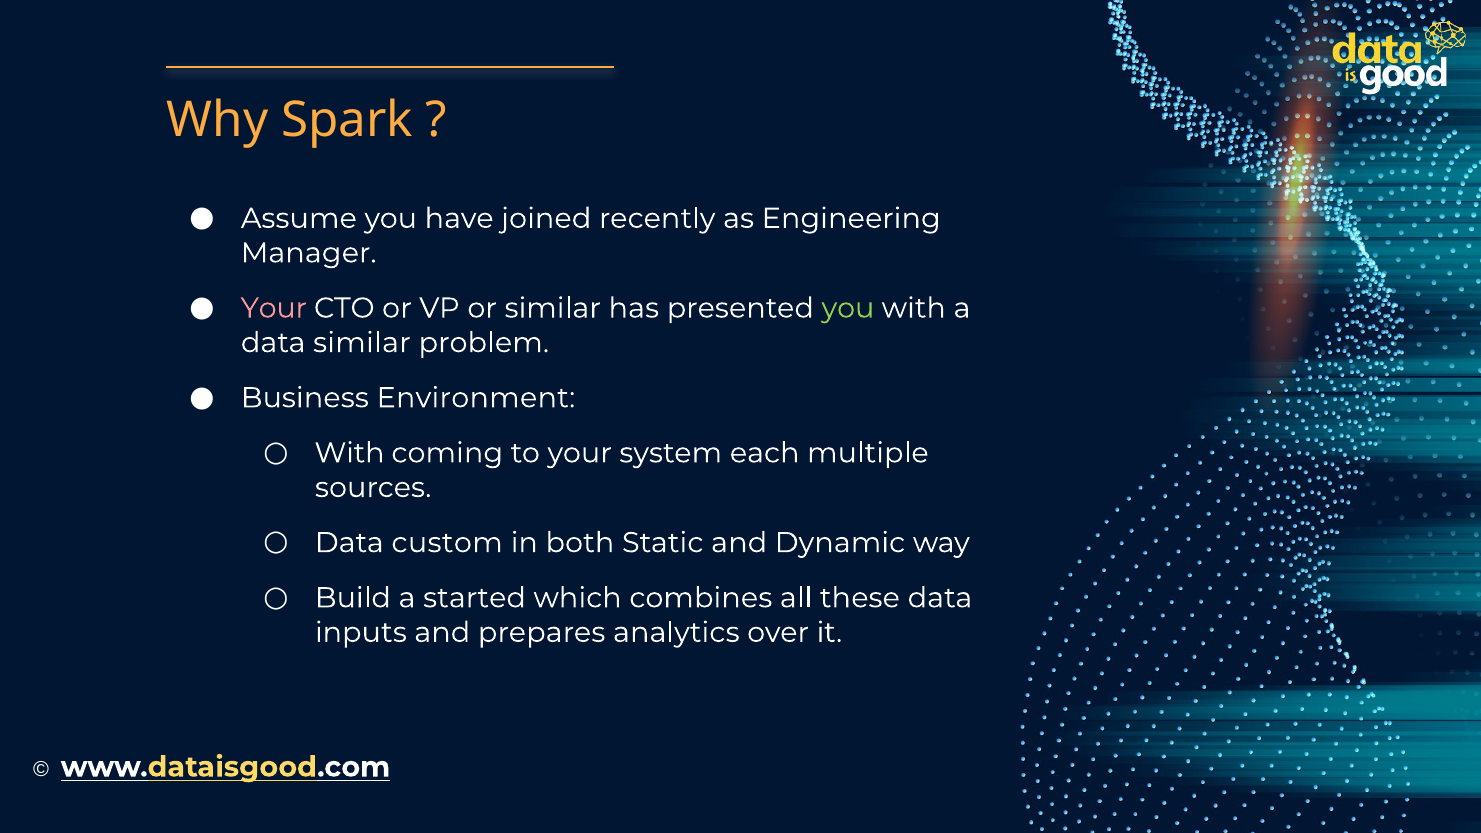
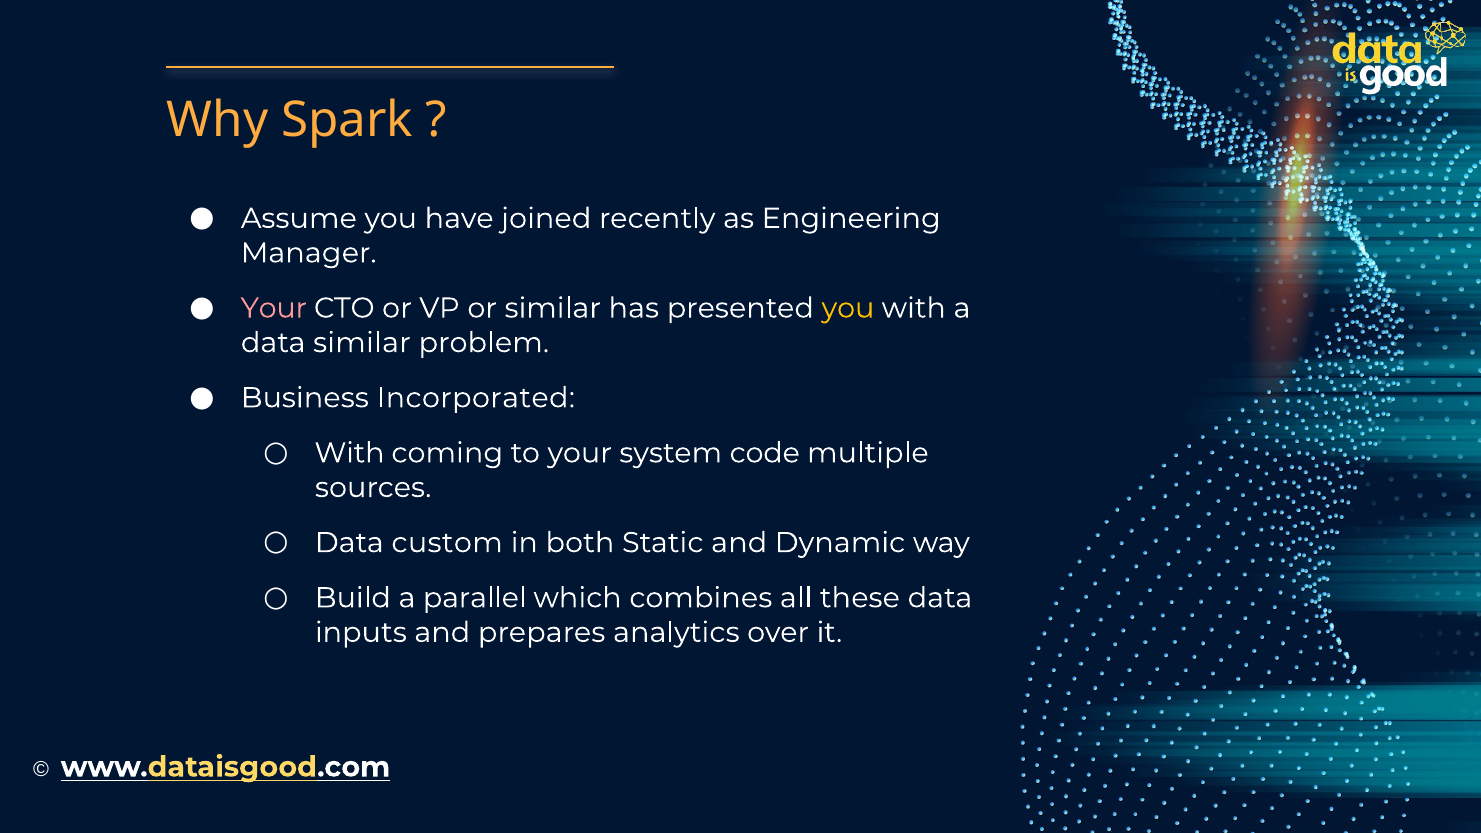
you colour: light green -> yellow (848, 308)
Environment: Environment -> Incorporated (476, 398)
each: each -> code (765, 453)
started: started -> parallel (475, 598)
